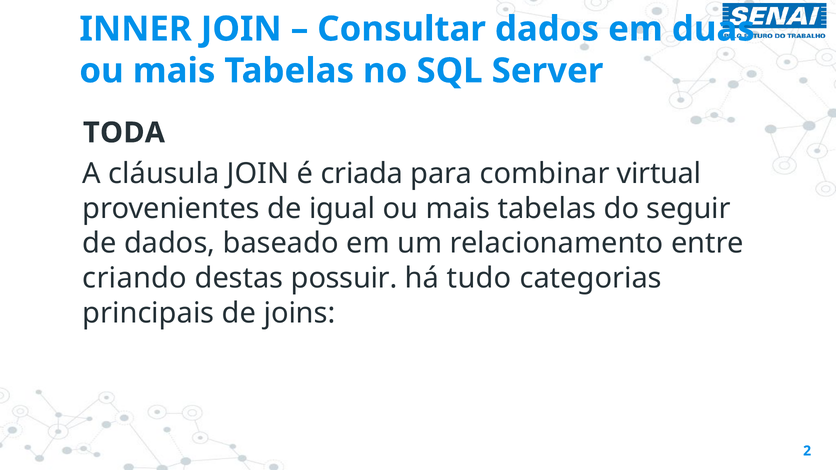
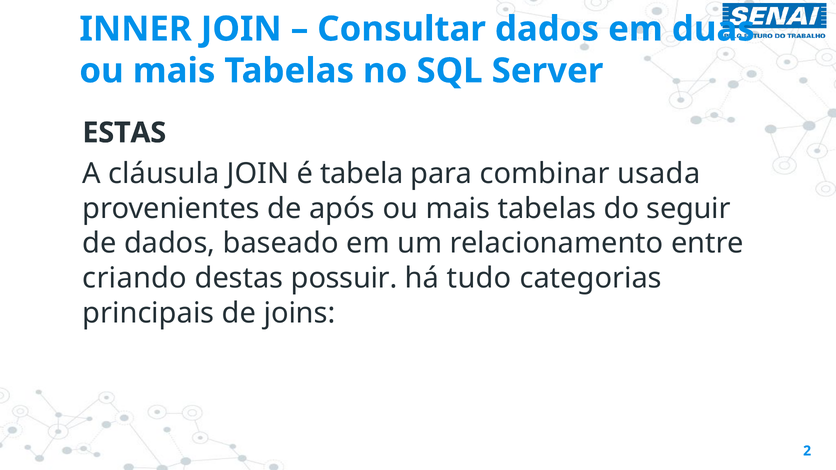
TODA: TODA -> ESTAS (124, 133)
criada: criada -> tabela (362, 174)
virtual: virtual -> usada (659, 174)
igual: igual -> após (342, 209)
